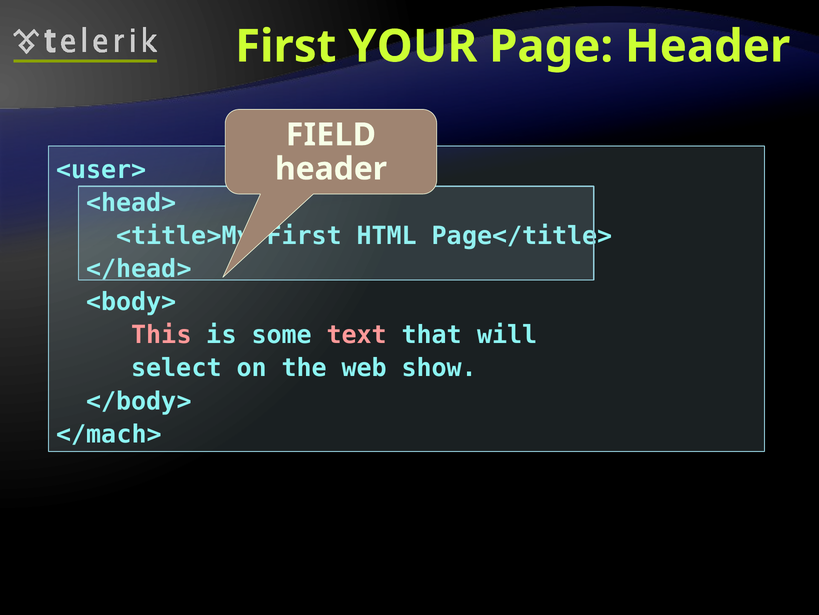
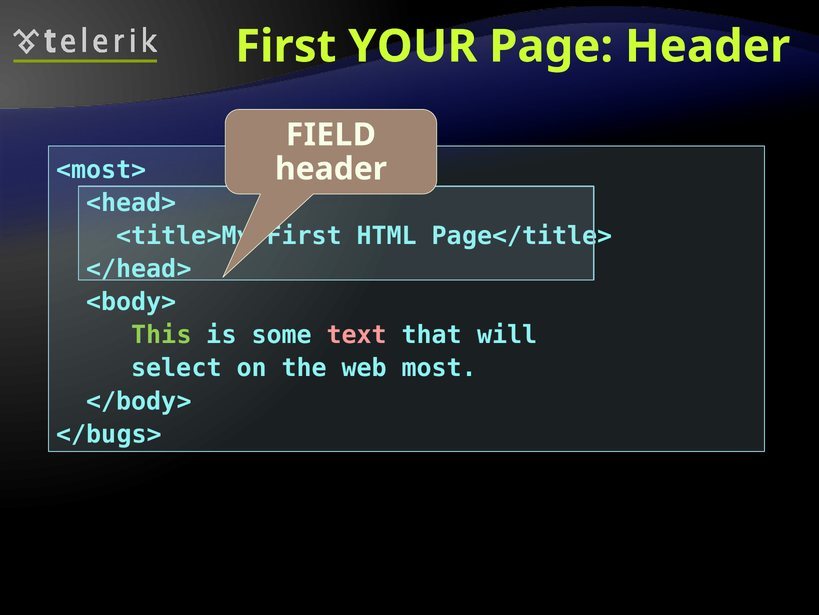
<user>: <user> -> <most> (101, 170)
This colour: pink -> light green (162, 335)
show: show -> most (439, 368)
</mach>: </mach> -> </bugs> (109, 434)
